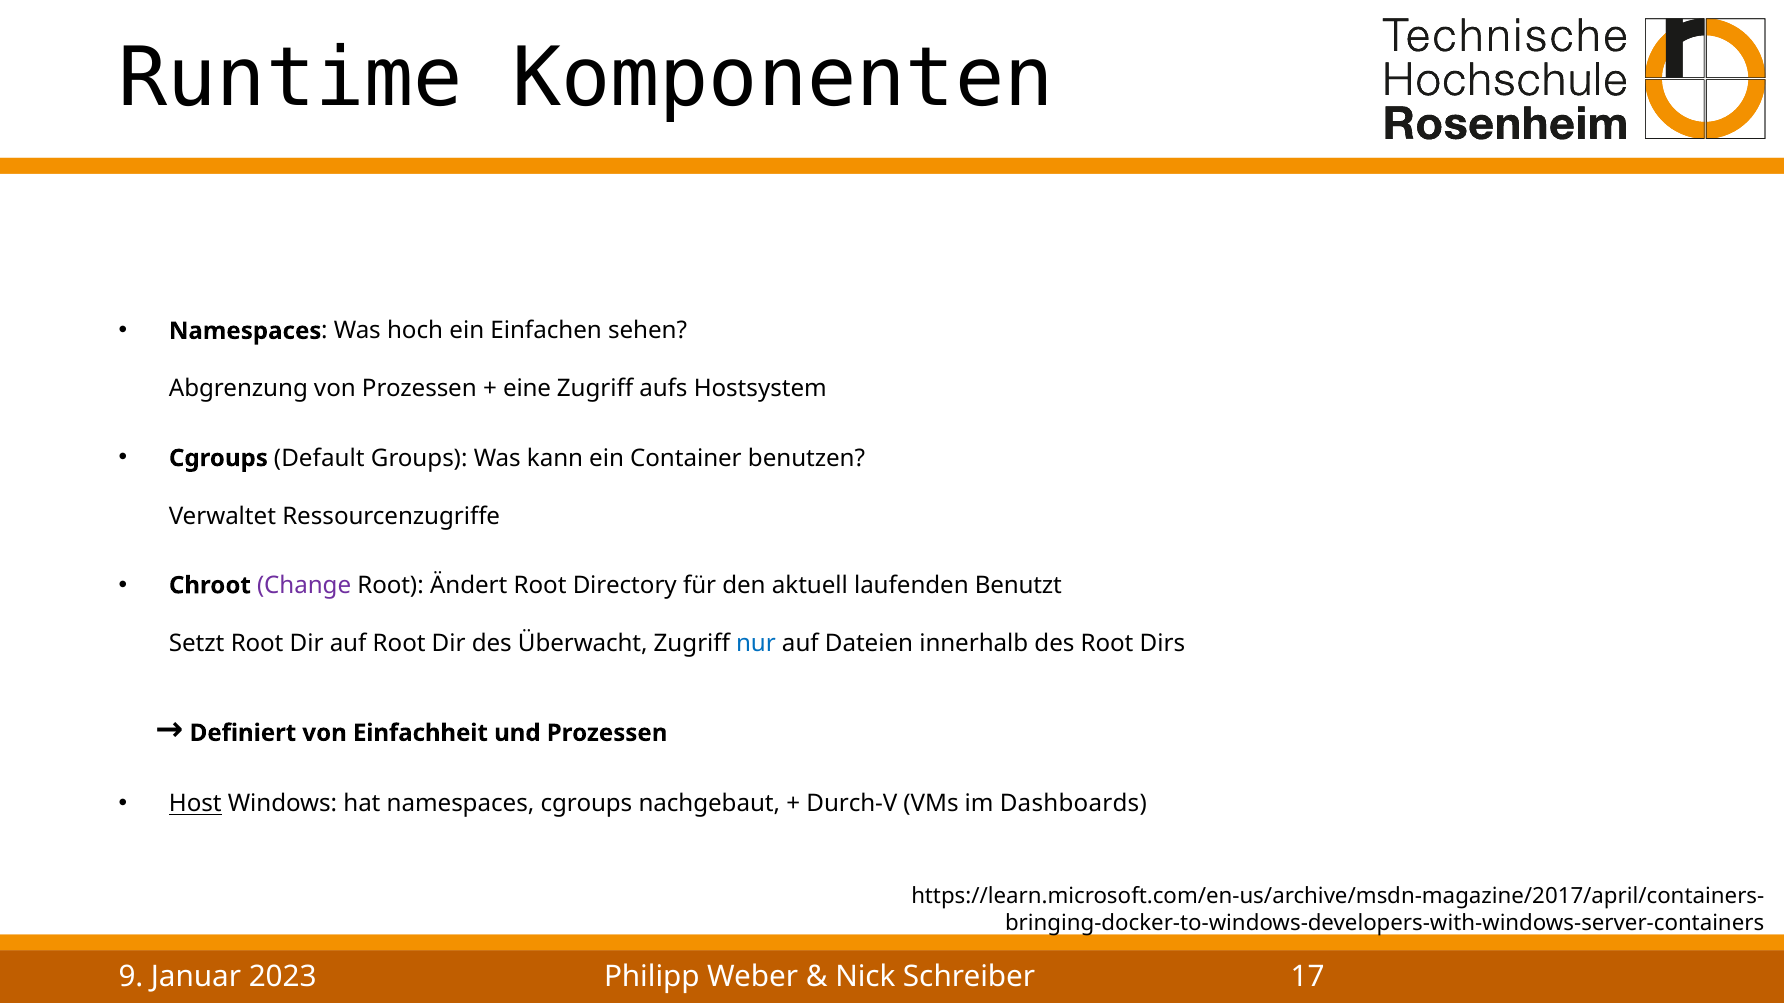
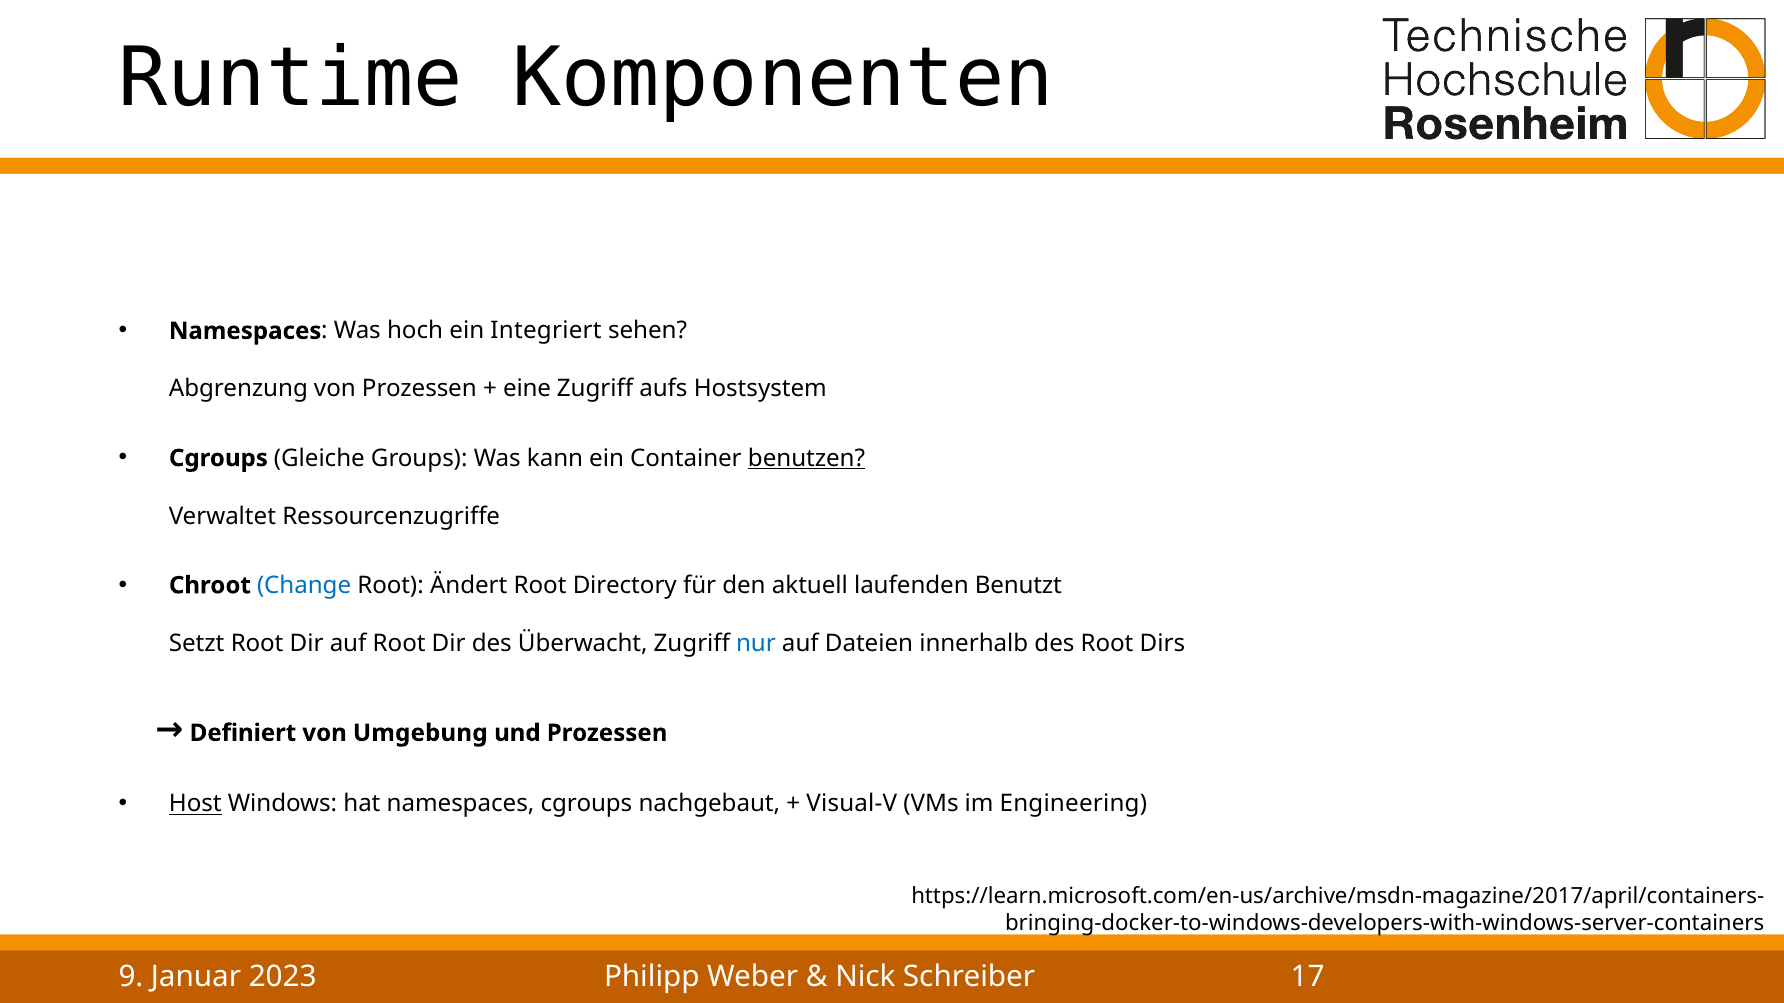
Einfachen: Einfachen -> Integriert (546, 331)
Default: Default -> Gleiche (319, 458)
benutzen underline: none -> present (807, 458)
Change colour: purple -> blue (304, 586)
Einfachheit: Einfachheit -> Umgebung (420, 733)
Durch-V: Durch-V -> Visual-V (852, 804)
Dashboards: Dashboards -> Engineering (1073, 804)
